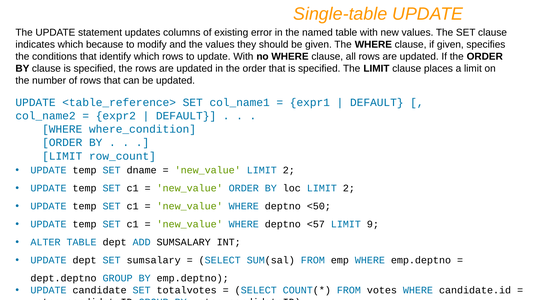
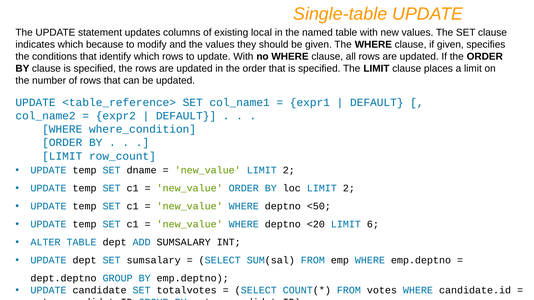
error: error -> local (262, 33)
<57: <57 -> <20 (316, 225)
9: 9 -> 6 (373, 225)
